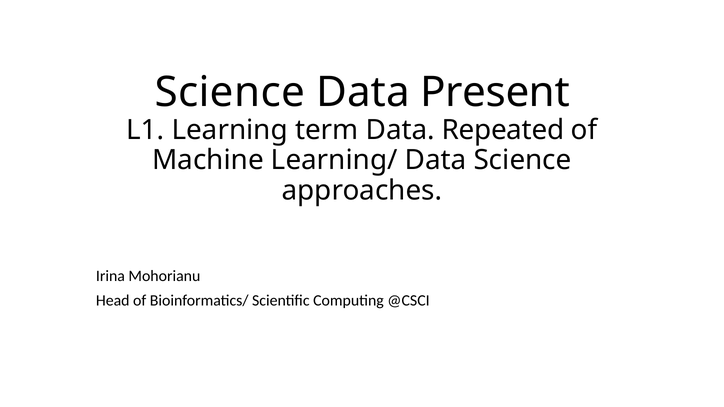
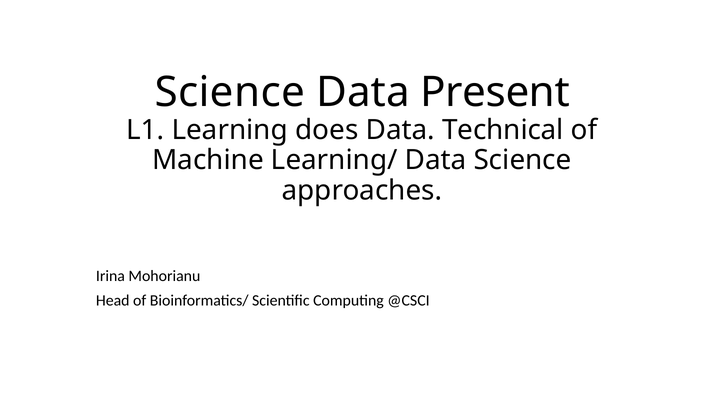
term: term -> does (327, 130)
Repeated: Repeated -> Technical (503, 130)
